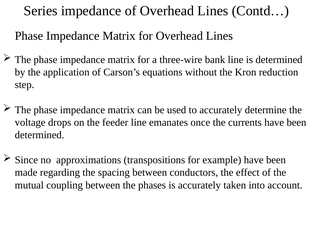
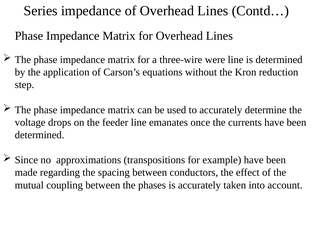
bank: bank -> were (215, 60)
